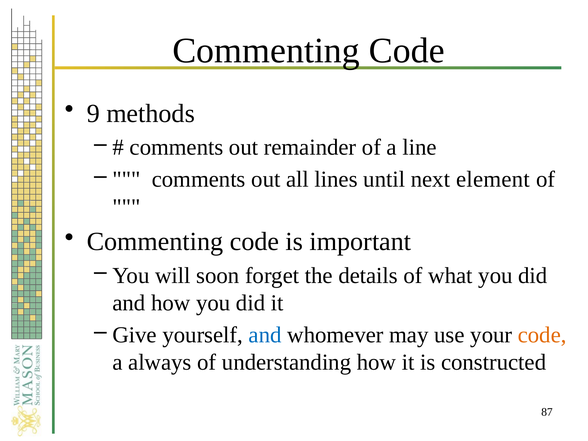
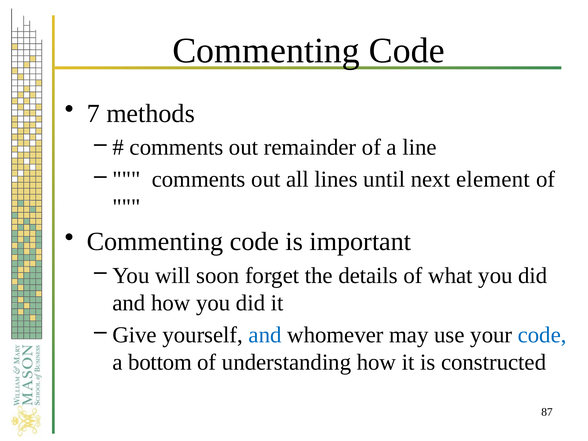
9: 9 -> 7 (93, 114)
code colour: orange -> blue (542, 335)
always: always -> bottom (160, 362)
